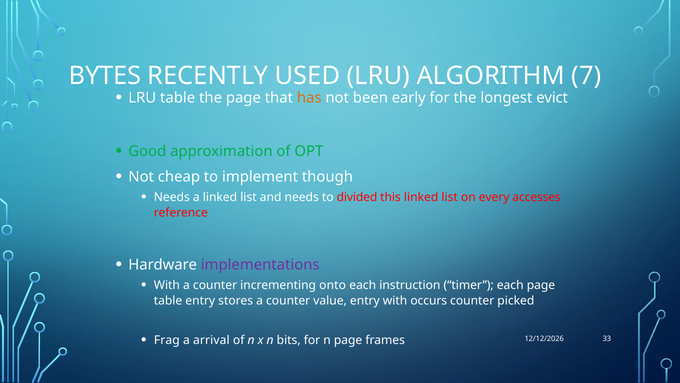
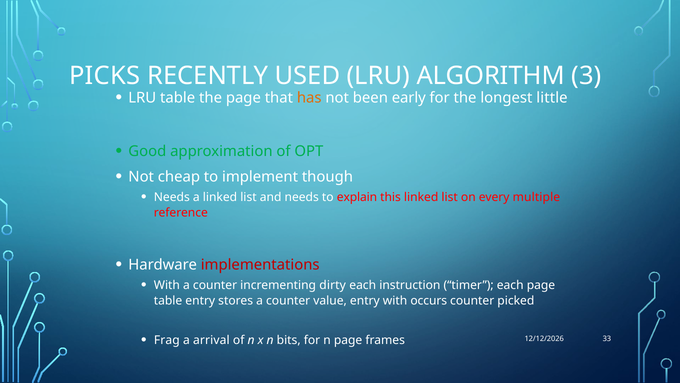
BYTES: BYTES -> PICKS (105, 76)
7: 7 -> 3 (586, 76)
evict: evict -> little (552, 98)
divided: divided -> explain (357, 197)
accesses: accesses -> multiple (536, 197)
implementations colour: purple -> red (260, 265)
onto: onto -> dirty (333, 285)
